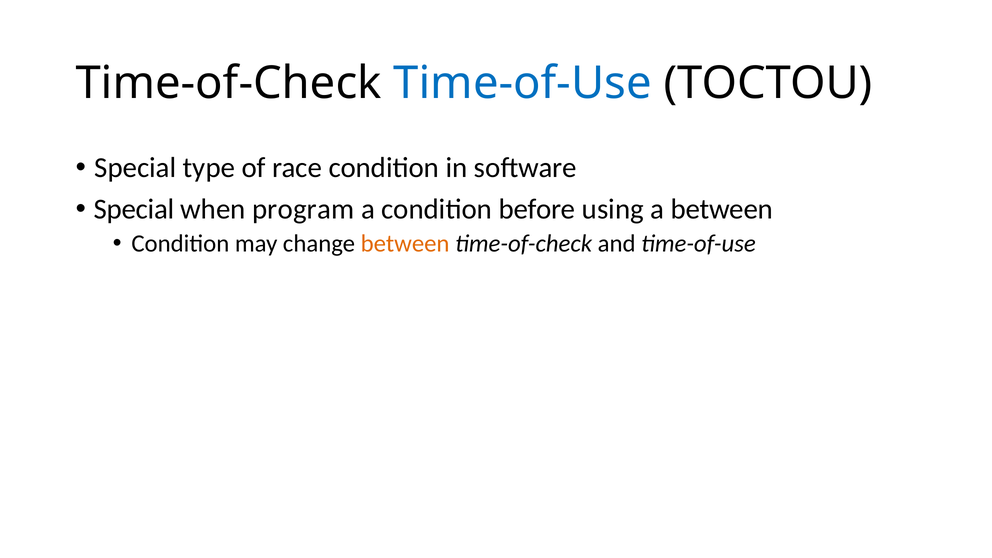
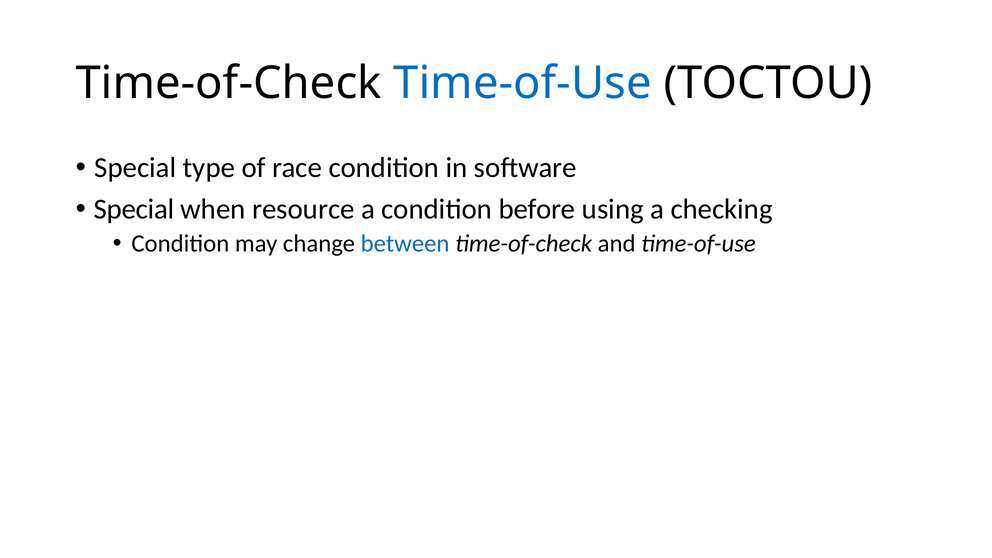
program: program -> resource (303, 209)
a between: between -> checking (722, 209)
between colour: orange -> blue (405, 244)
